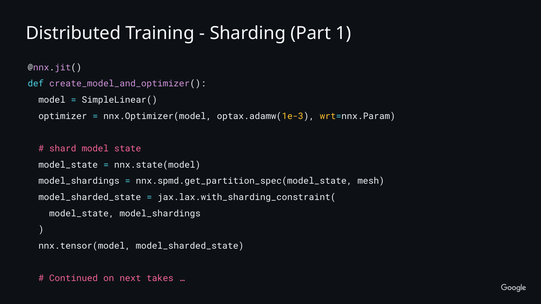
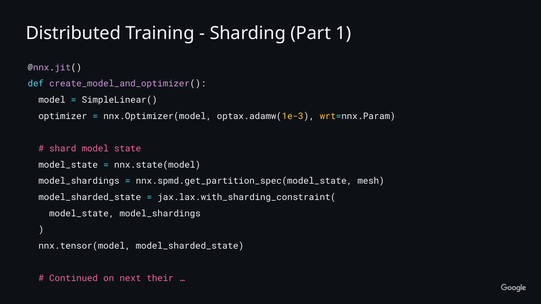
takes: takes -> their (160, 279)
